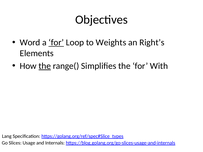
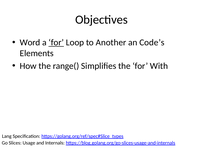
Weights: Weights -> Another (111, 43)
Right’s: Right’s -> Code’s (152, 43)
the underline: present -> none (45, 66)
